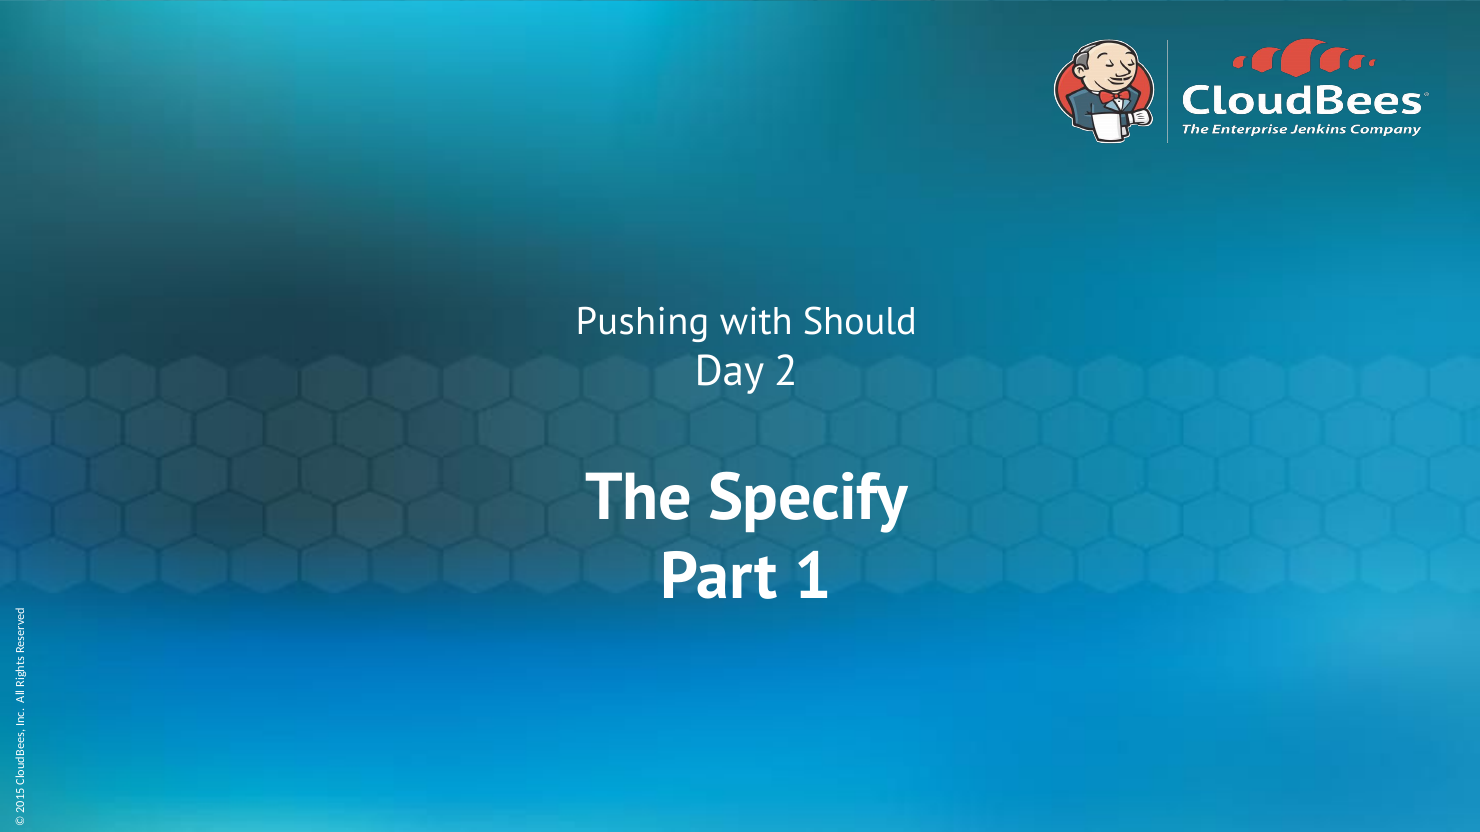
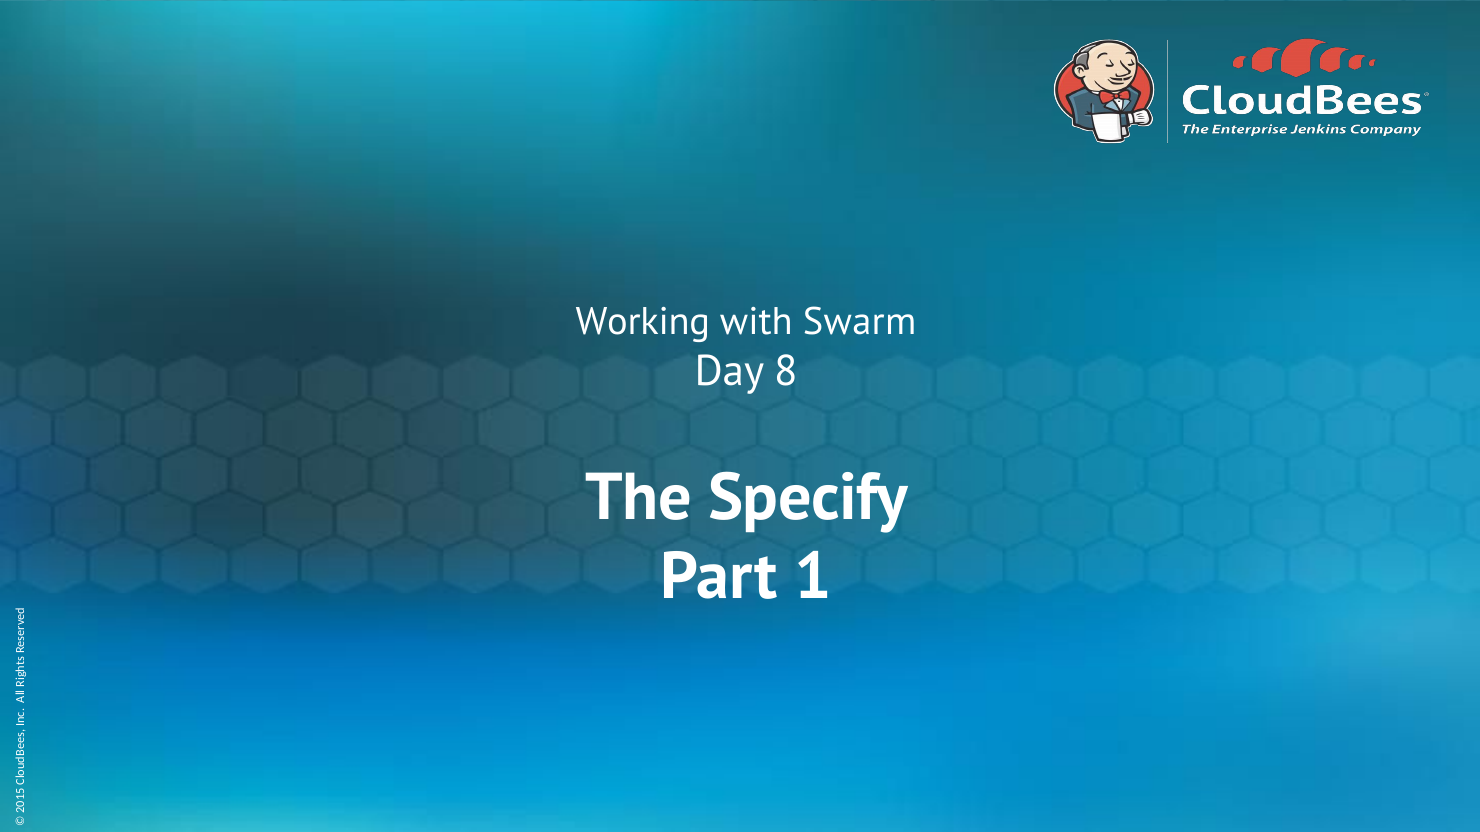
Pushing: Pushing -> Working (643, 322)
Should: Should -> Swarm (860, 322)
Day 2: 2 -> 8 (786, 371)
